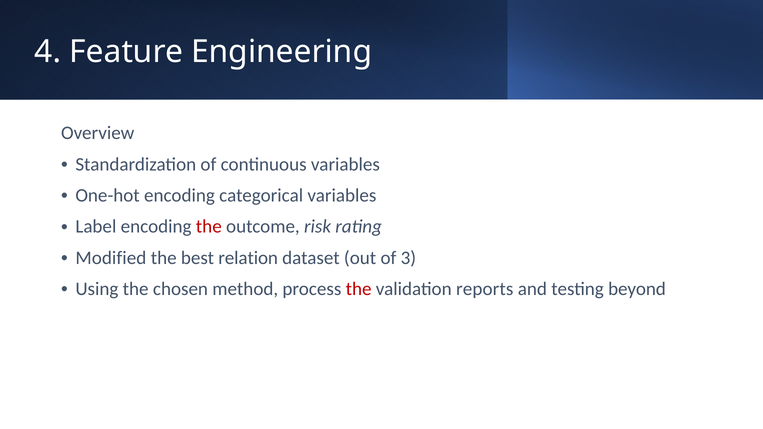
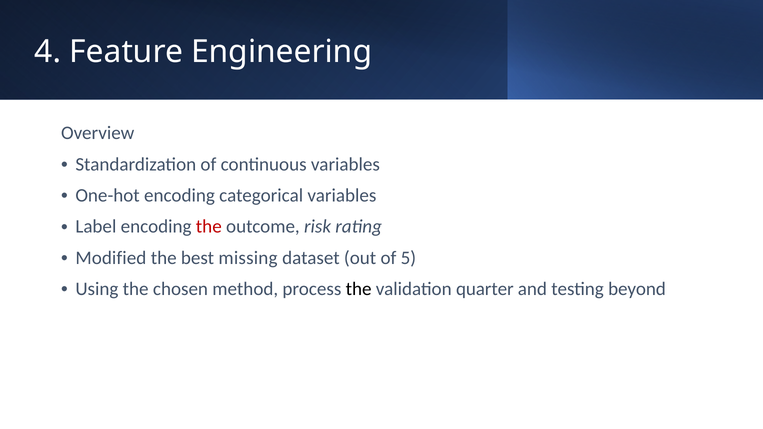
relation: relation -> missing (248, 258)
3: 3 -> 5 (408, 258)
the colour: red -> black (359, 289)
reports: reports -> quarter (485, 289)
